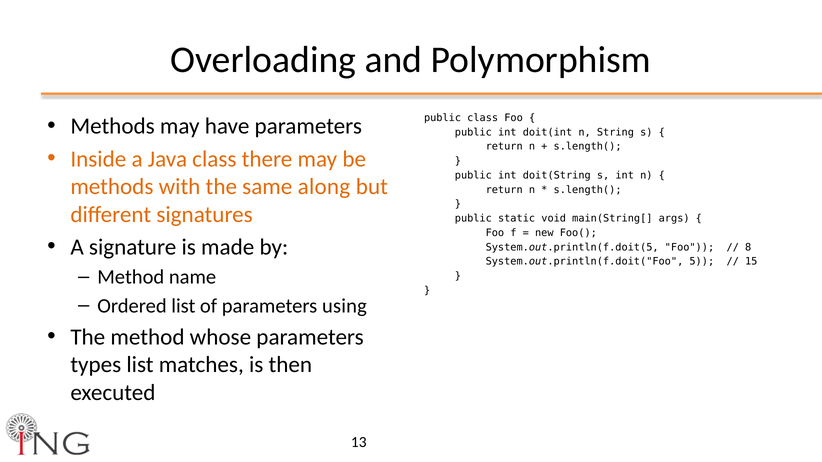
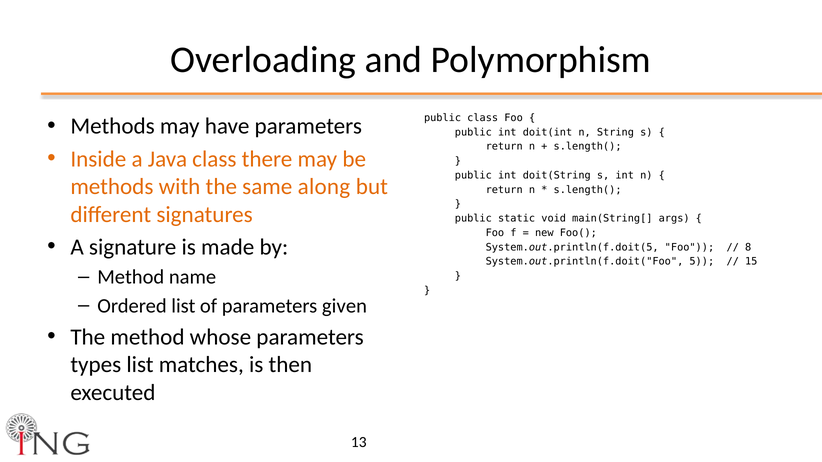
using: using -> given (344, 306)
